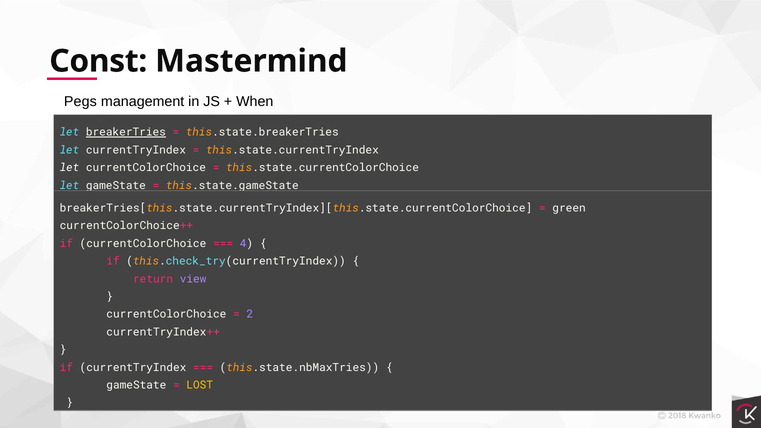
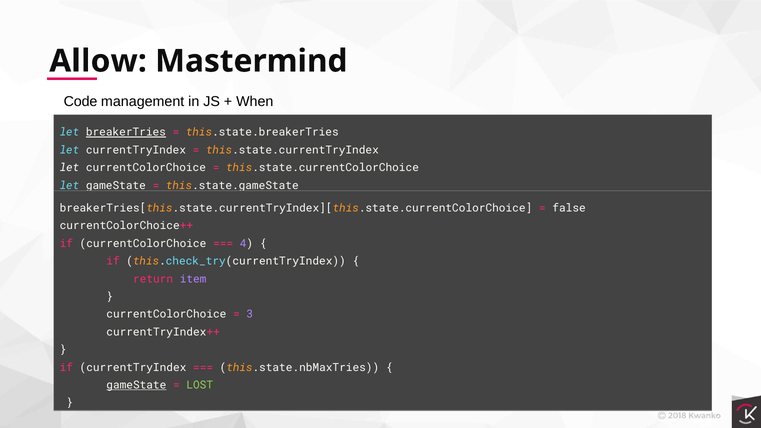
Const: Const -> Allow (98, 61)
Pegs: Pegs -> Code (81, 102)
green: green -> false (569, 208)
view: view -> item (193, 279)
2: 2 -> 3 (250, 314)
gameState underline: none -> present (136, 385)
LOST colour: yellow -> light green (200, 385)
